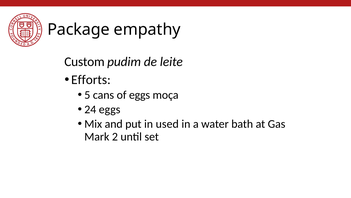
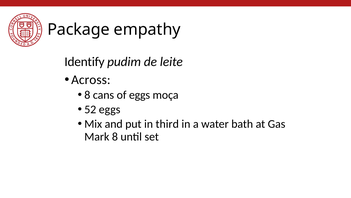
Custom: Custom -> Identify (84, 62)
Efforts: Efforts -> Across (91, 79)
5: 5 -> 8 (87, 95)
24: 24 -> 52 (90, 109)
used: used -> third (167, 124)
Mark 2: 2 -> 8 (115, 136)
